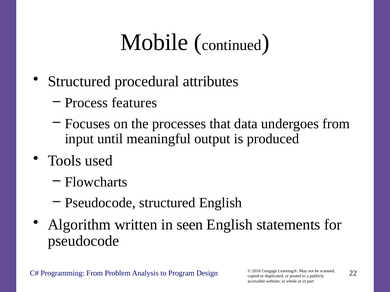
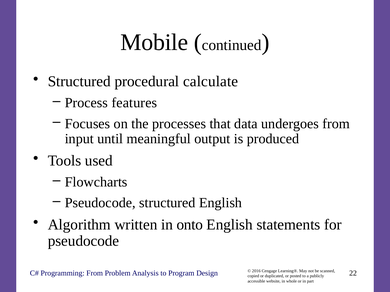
attributes: attributes -> calculate (211, 82)
seen: seen -> onto (190, 225)
